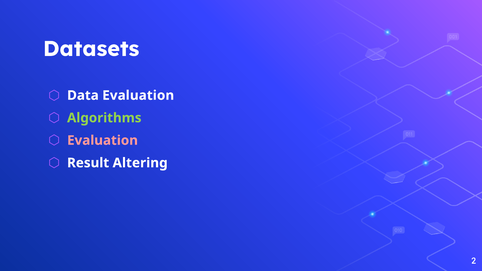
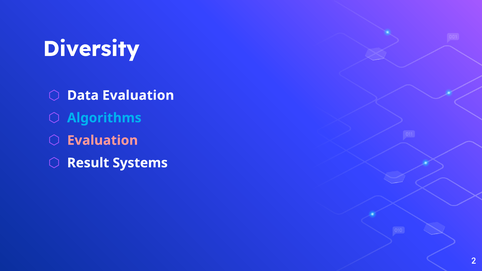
Datasets: Datasets -> Diversity (91, 49)
Algorithms colour: light green -> light blue (104, 118)
Altering: Altering -> Systems (140, 163)
